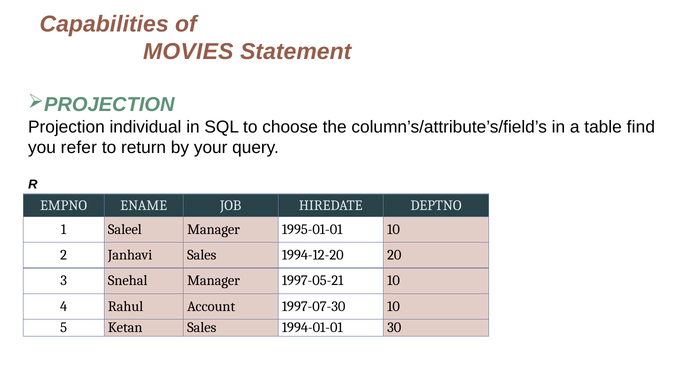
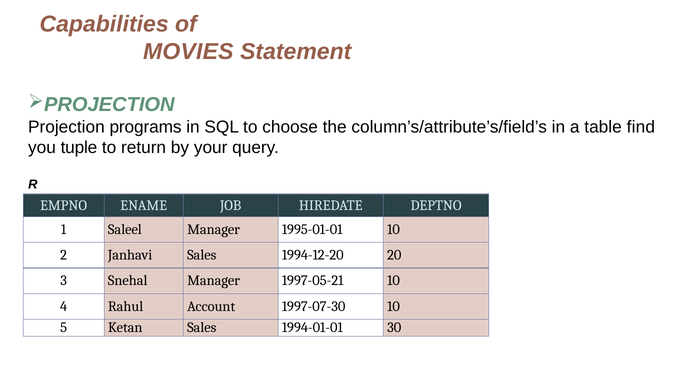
individual: individual -> programs (146, 127)
refer: refer -> tuple (79, 148)
